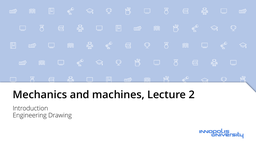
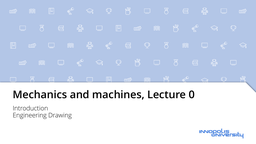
2: 2 -> 0 (192, 95)
